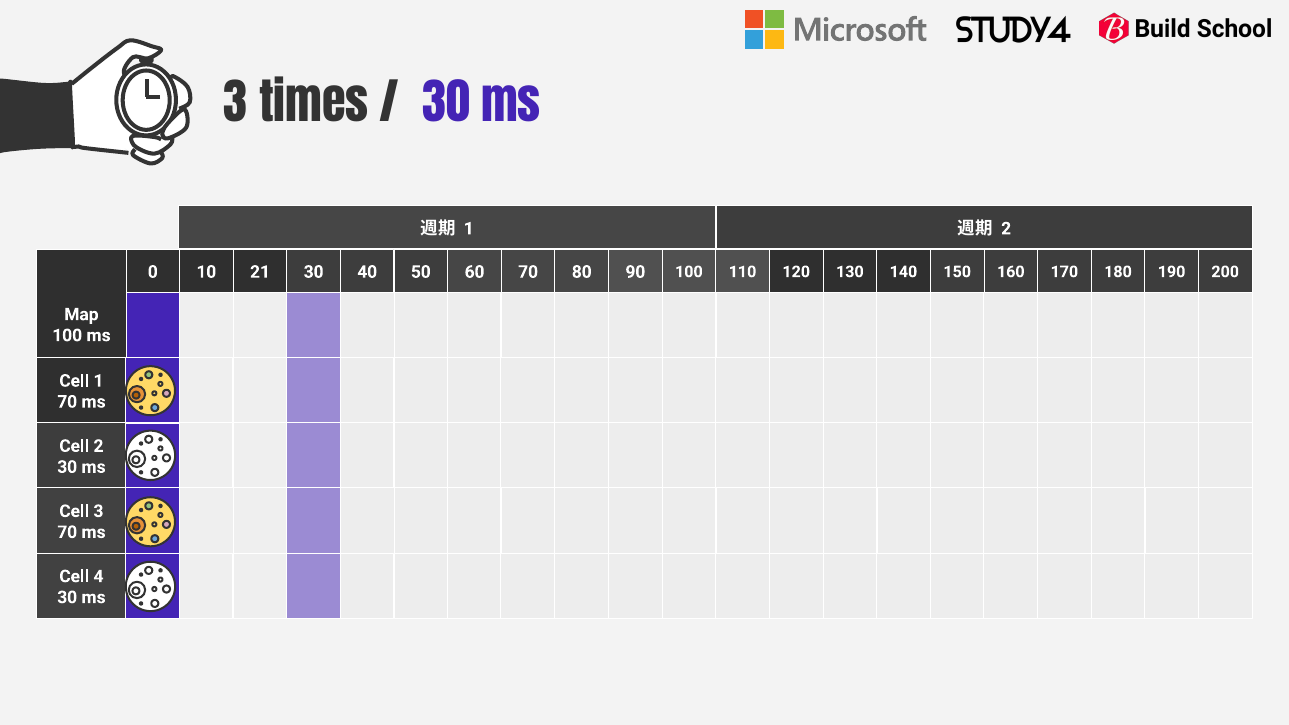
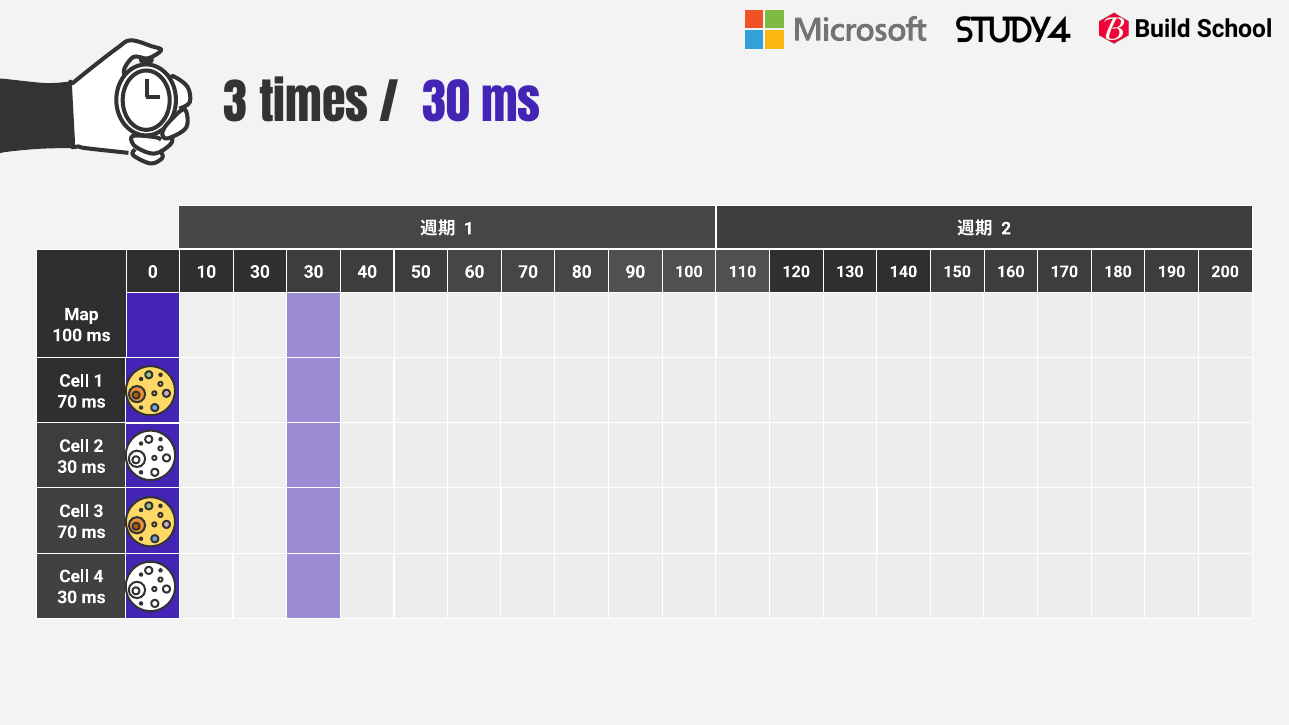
10 21: 21 -> 30 (260, 272)
